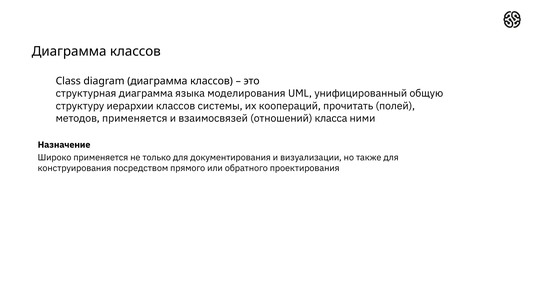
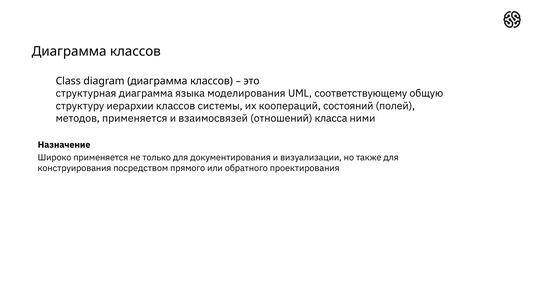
унифицированный: унифицированный -> соответствующему (361, 94)
прочитать: прочитать -> состояний (348, 106)
